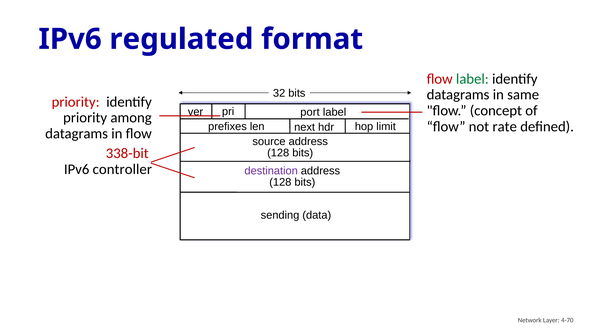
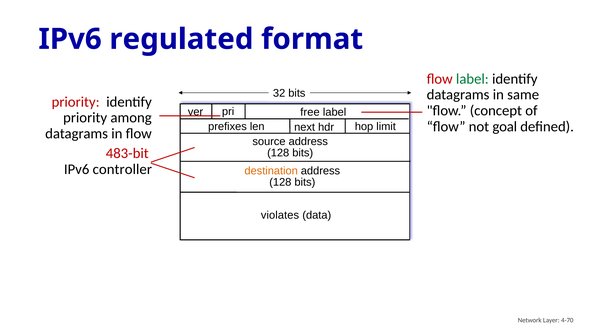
port: port -> free (310, 112)
rate: rate -> goal (505, 127)
338-bit: 338-bit -> 483-bit (127, 154)
destination colour: purple -> orange (271, 171)
sending: sending -> violates (280, 215)
